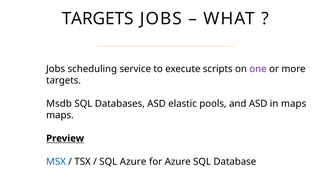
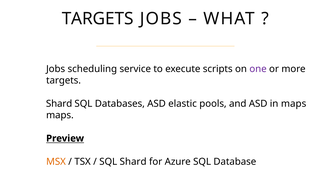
Msdb: Msdb -> Shard (59, 104)
MSX colour: blue -> orange (56, 162)
SQL Azure: Azure -> Shard (133, 162)
